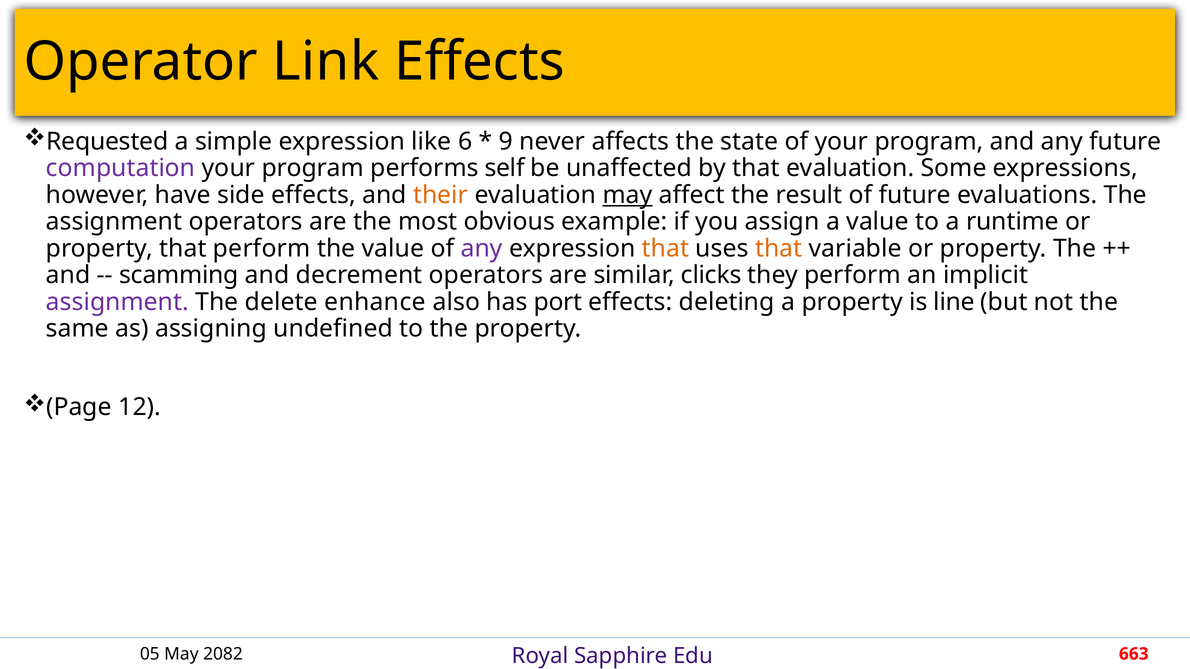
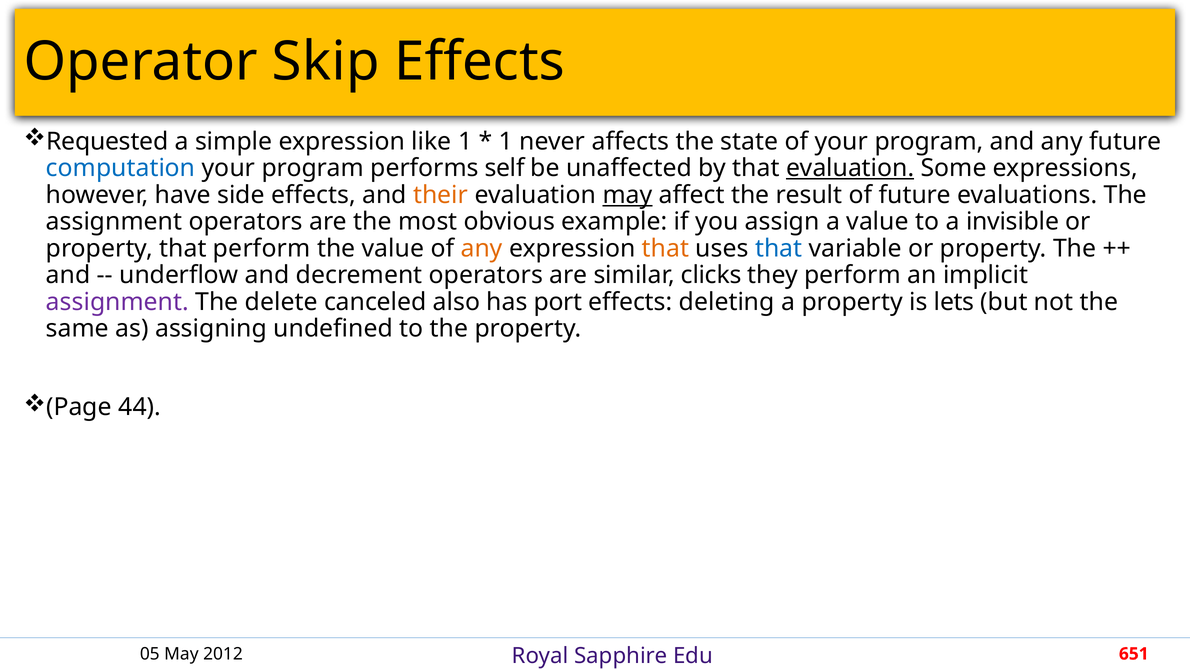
Link: Link -> Skip (326, 62)
like 6: 6 -> 1 (465, 141)
9: 9 -> 1 (506, 141)
computation colour: purple -> blue (121, 168)
evaluation underline: none -> present (850, 168)
runtime: runtime -> invisible (1013, 222)
any colour: purple -> orange (482, 249)
that colour: orange -> blue (779, 249)
scamming: scamming -> underflow (179, 275)
enhance: enhance -> canceled (375, 302)
line: line -> lets (954, 302)
12: 12 -> 44 (140, 407)
2082: 2082 -> 2012 (223, 654)
663: 663 -> 651 (1134, 654)
